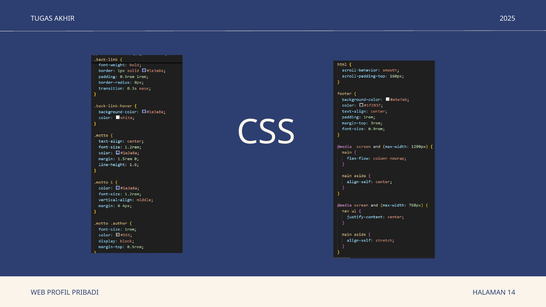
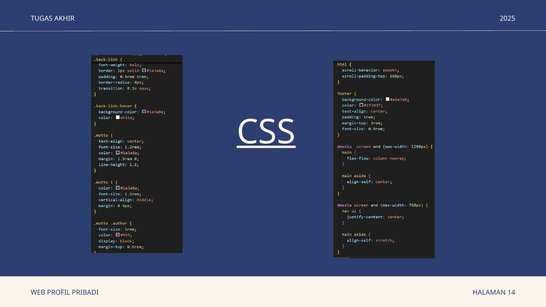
CSS underline: none -> present (266, 132)
